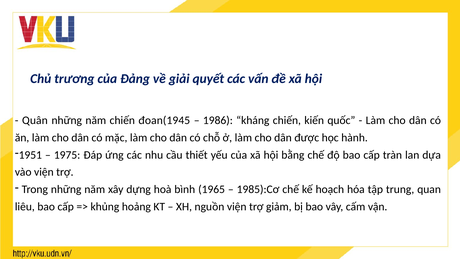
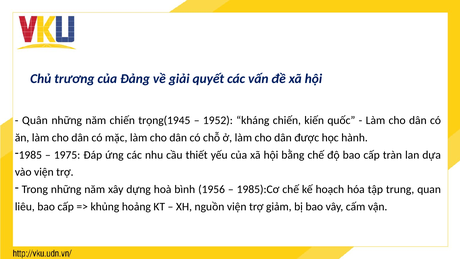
đoan(1945: đoan(1945 -> trọng(1945 (164, 120)
1986: 1986 -> 1952 (218, 120)
1951: 1951 -> 1985 (30, 155)
1965: 1965 -> 1956 (212, 189)
